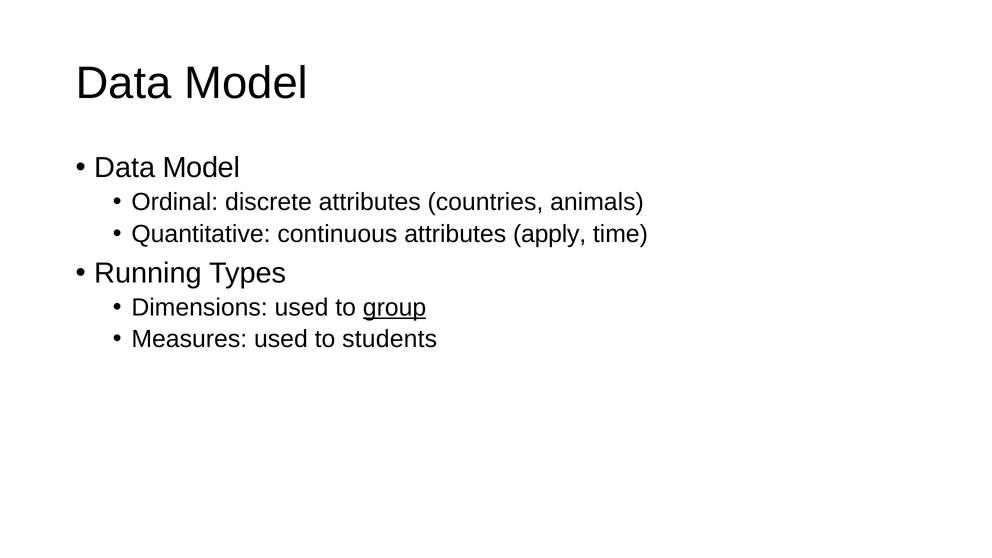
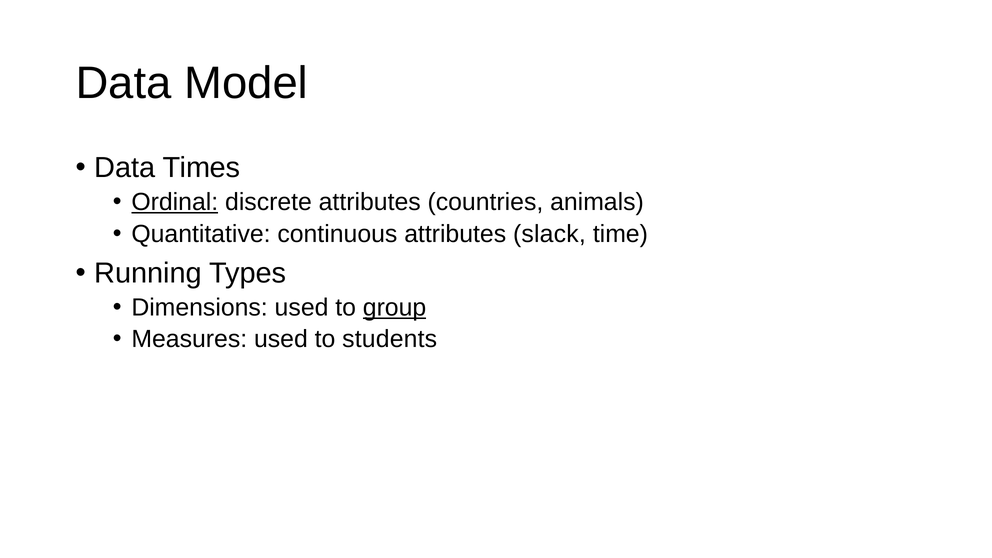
Model: Model -> Times (201, 168)
Ordinal underline: none -> present (175, 202)
apply: apply -> slack (549, 234)
